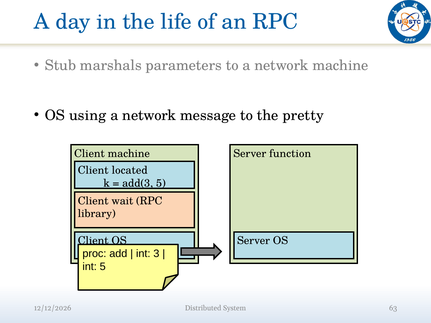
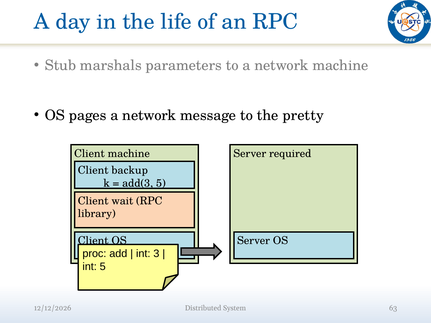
using: using -> pages (88, 115)
function: function -> required (290, 154)
located: located -> backup (130, 170)
